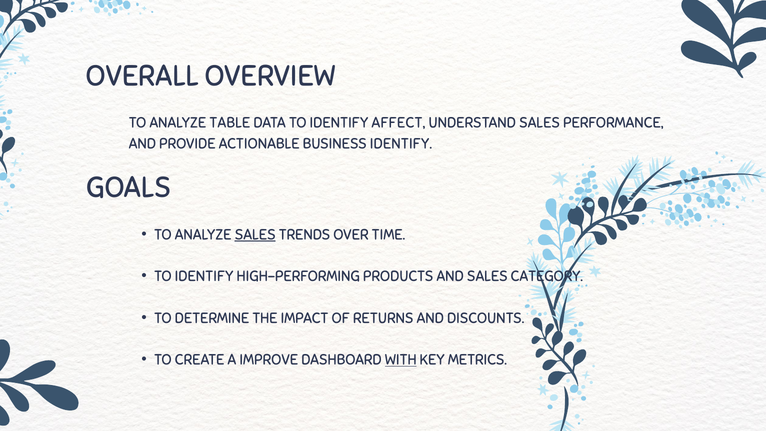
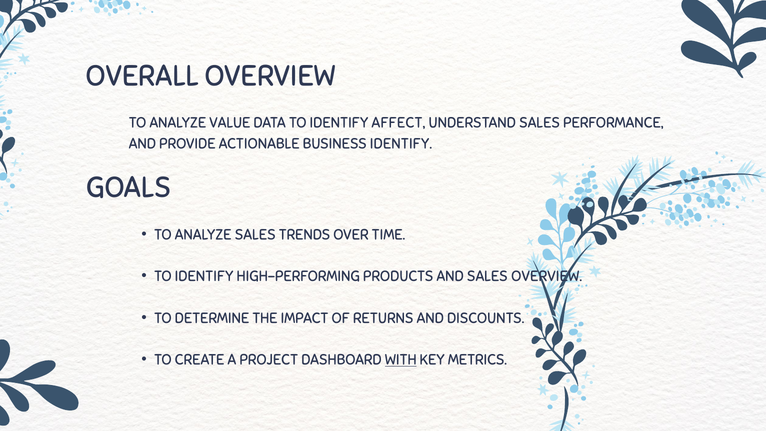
TABLE: TABLE -> VALUE (230, 123)
SALES underline: present -> none (255, 235)
SALES CATEGORY: CATEGORY -> OVERVIEW (547, 276)
IMPROVE: IMPROVE -> PROJECT (269, 360)
